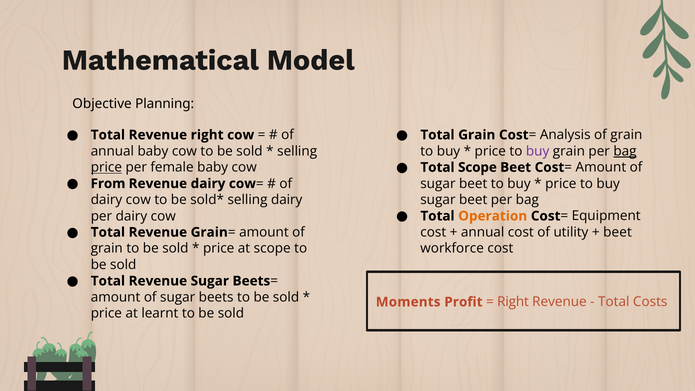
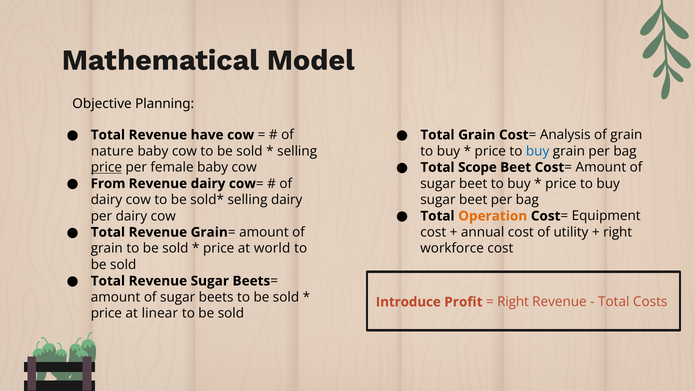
Revenue right: right -> have (207, 135)
annual: annual -> nature (112, 151)
buy colour: purple -> blue (538, 151)
bag underline: present -> none (625, 151)
beet: beet -> right (618, 232)
at scope: scope -> world (272, 248)
Moments: Moments -> Introduce (408, 302)
learnt: learnt -> linear (160, 313)
